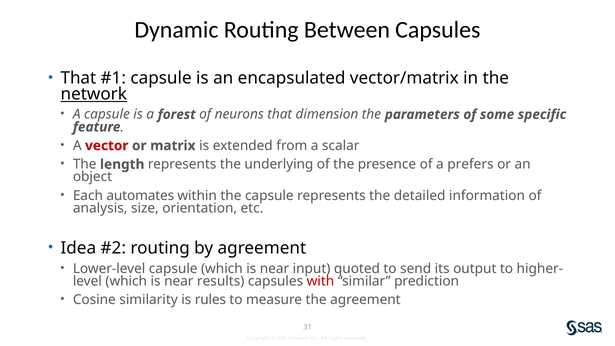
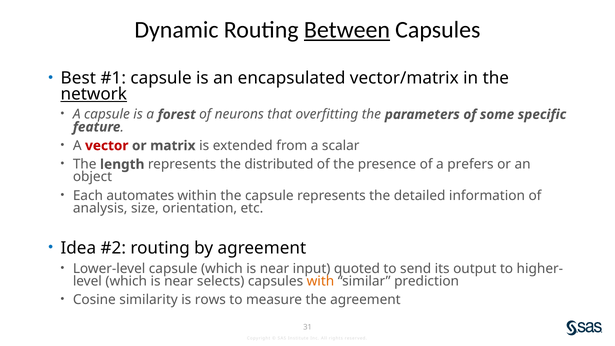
Between underline: none -> present (347, 30)
That: That -> Best (78, 78)
dimension: dimension -> overfitting (327, 114)
underlying: underlying -> distributed (279, 164)
results: results -> selects (221, 281)
with colour: red -> orange (320, 281)
rules: rules -> rows (210, 300)
